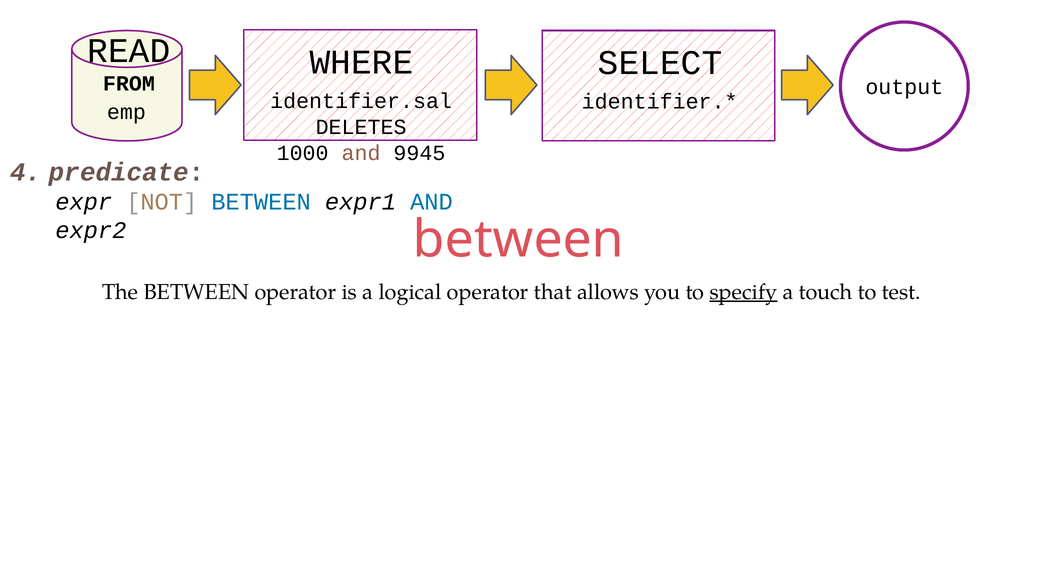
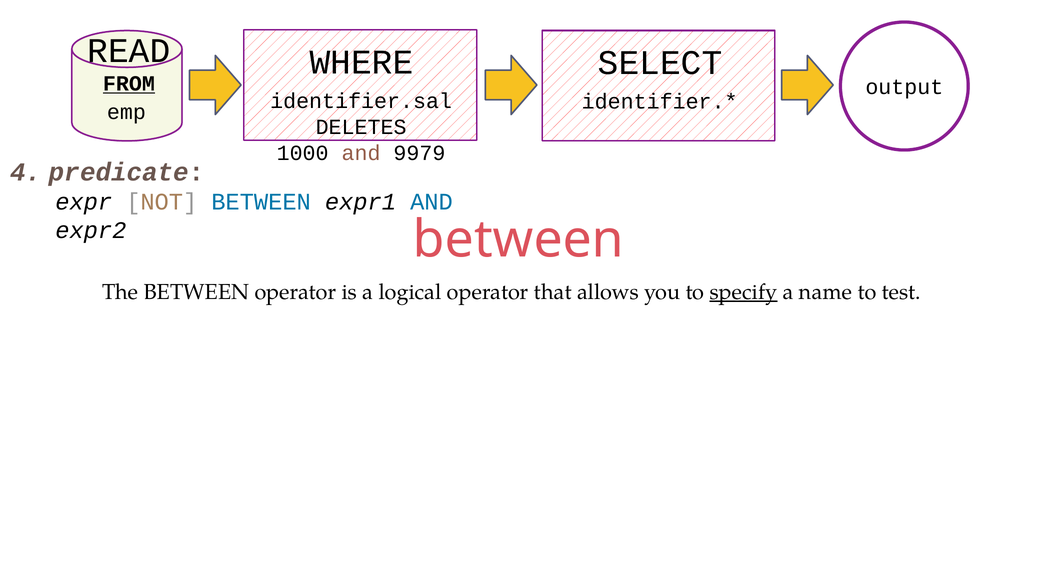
FROM underline: none -> present (129, 84)
9945: 9945 -> 9979 (419, 153)
touch: touch -> name (826, 292)
